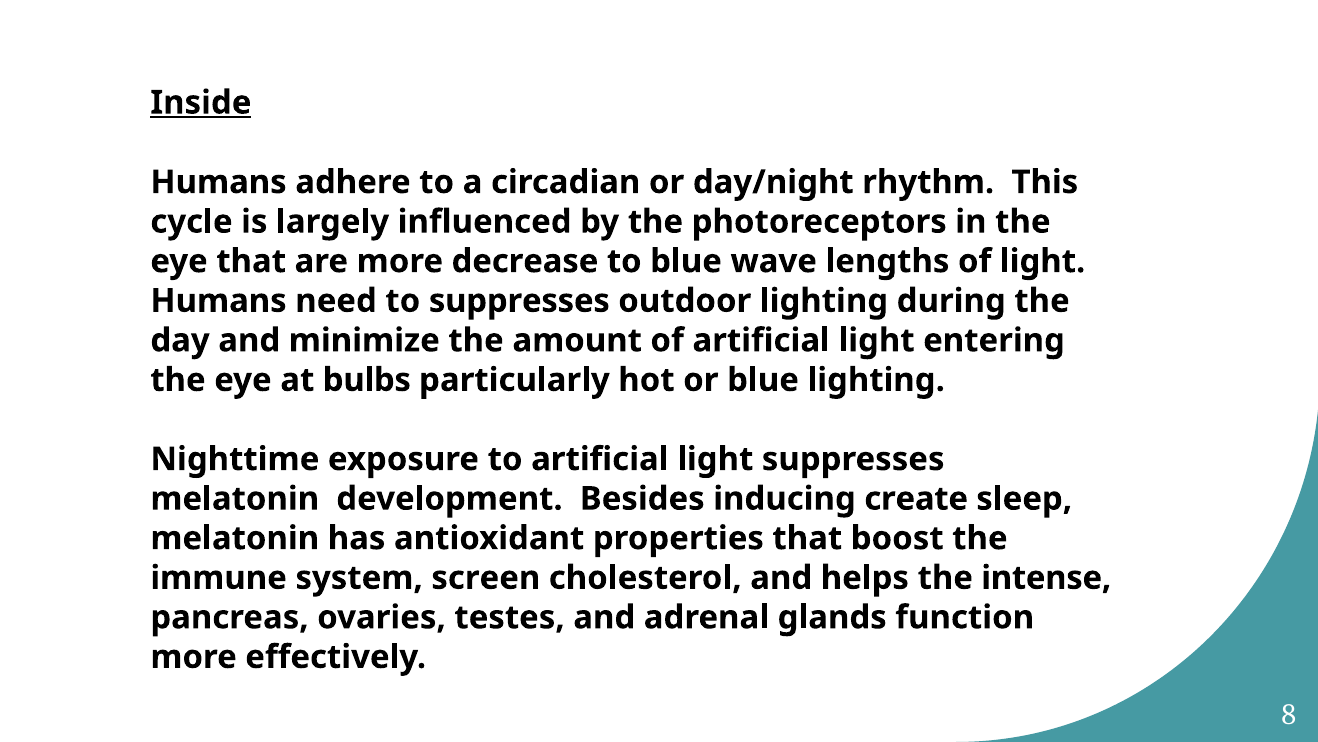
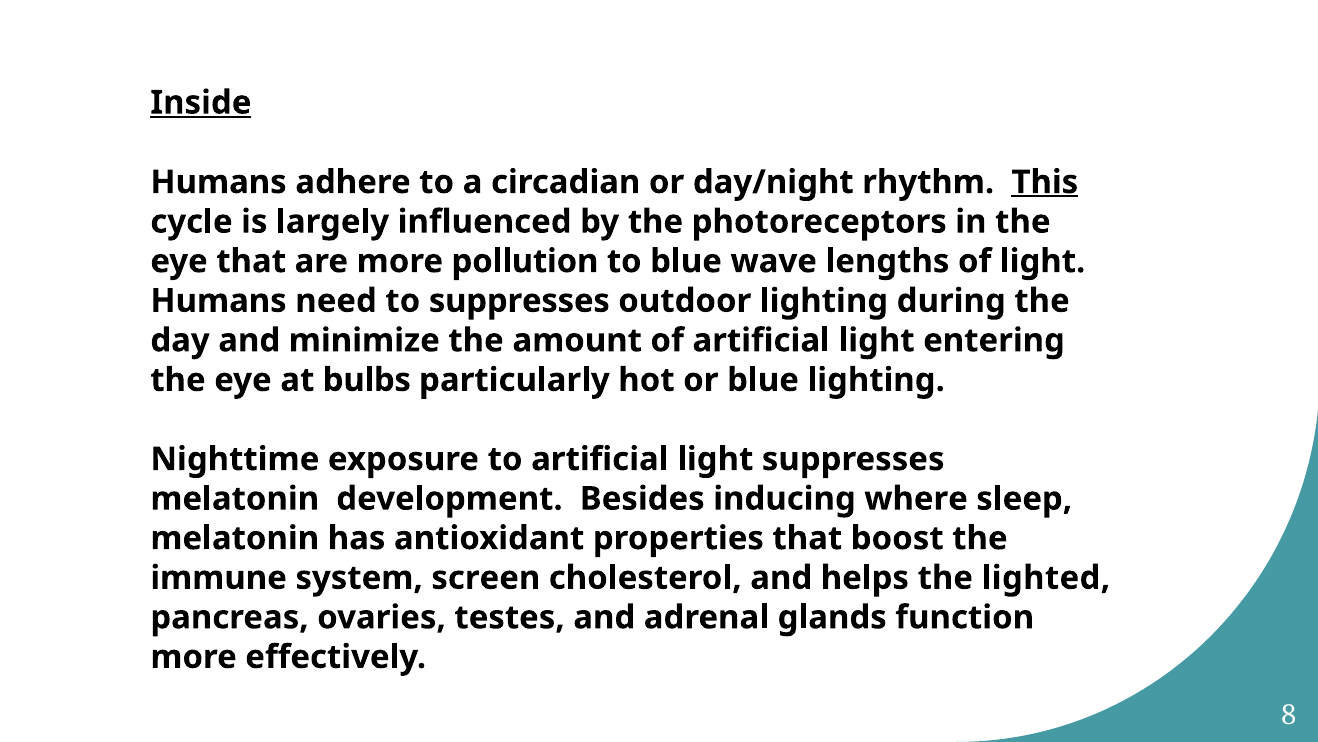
This underline: none -> present (1045, 182)
decrease: decrease -> pollution (525, 261)
create: create -> where (916, 498)
intense: intense -> lighted (1046, 577)
